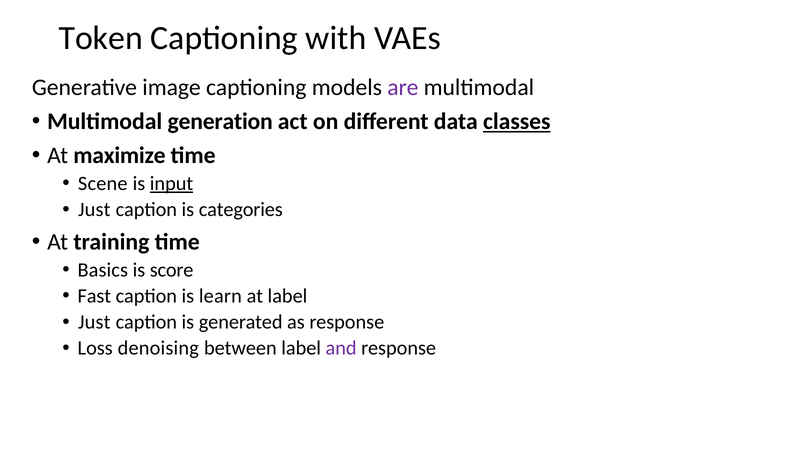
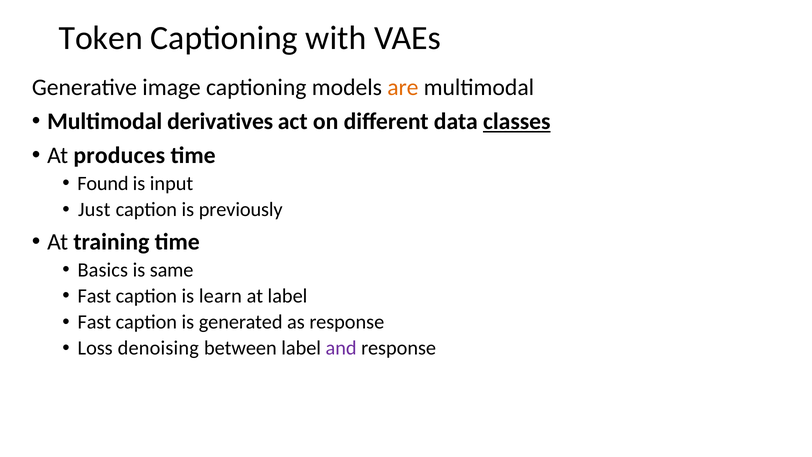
are colour: purple -> orange (403, 87)
generation: generation -> derivatives (220, 121)
maximize: maximize -> produces (119, 155)
Scene: Scene -> Found (103, 183)
input underline: present -> none (172, 183)
categories: categories -> previously (241, 210)
score: score -> same (172, 270)
Just: Just -> Fast (94, 322)
